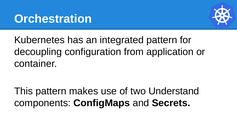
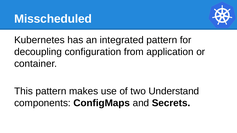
Orchestration: Orchestration -> Misscheduled (53, 19)
